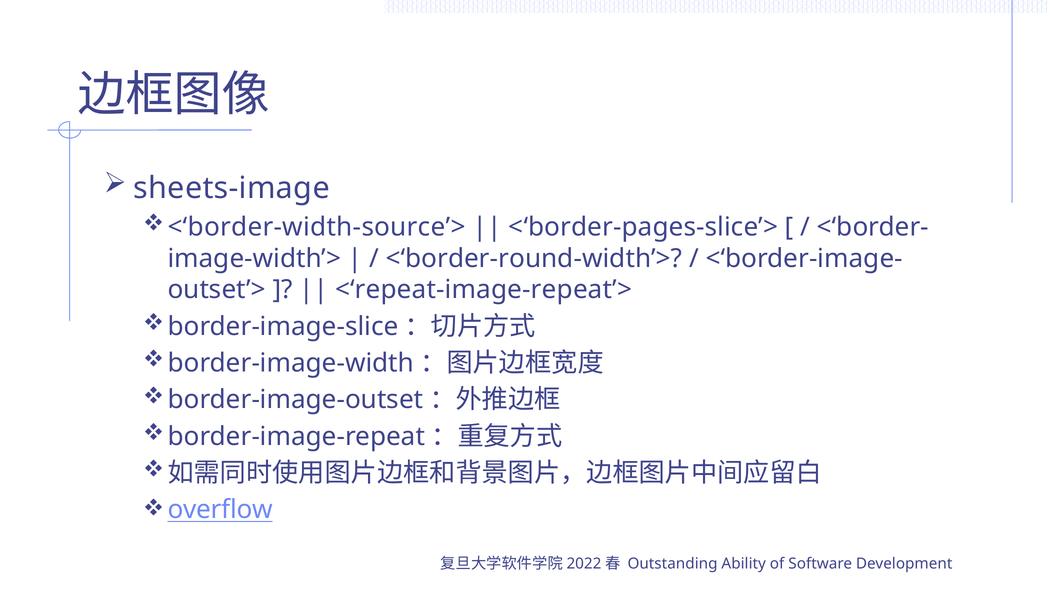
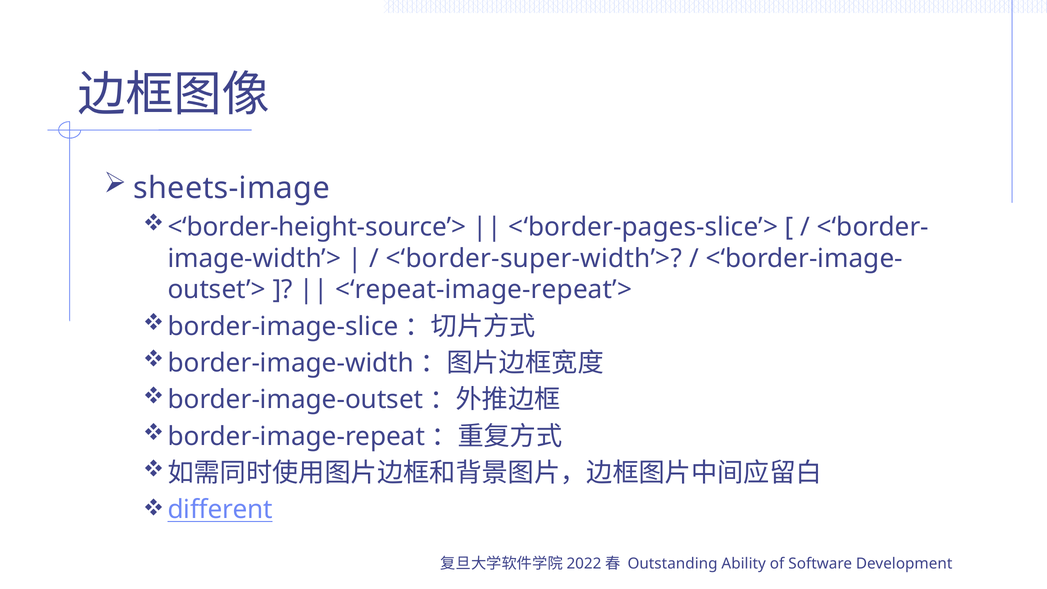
<‘border-width-source’>: <‘border-width-source’> -> <‘border-height-source’> (317, 227)
<‘border-round-width’>: <‘border-round-width’> -> <‘border-super-width’> (534, 258)
overflow: overflow -> different (220, 510)
